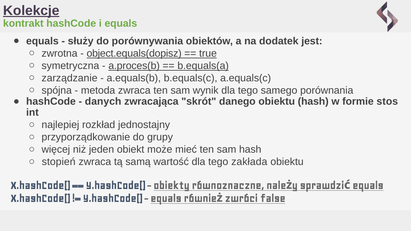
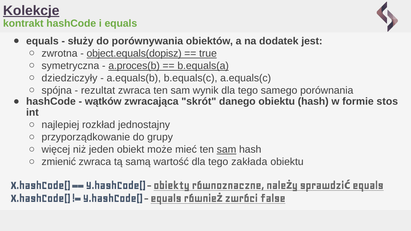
zarządzanie: zarządzanie -> dziedziczyły (70, 78)
metoda: metoda -> rezultat (98, 91)
danych: danych -> wątków (103, 101)
sam underline: none -> present (227, 150)
stopień: stopień -> zmienić (59, 162)
